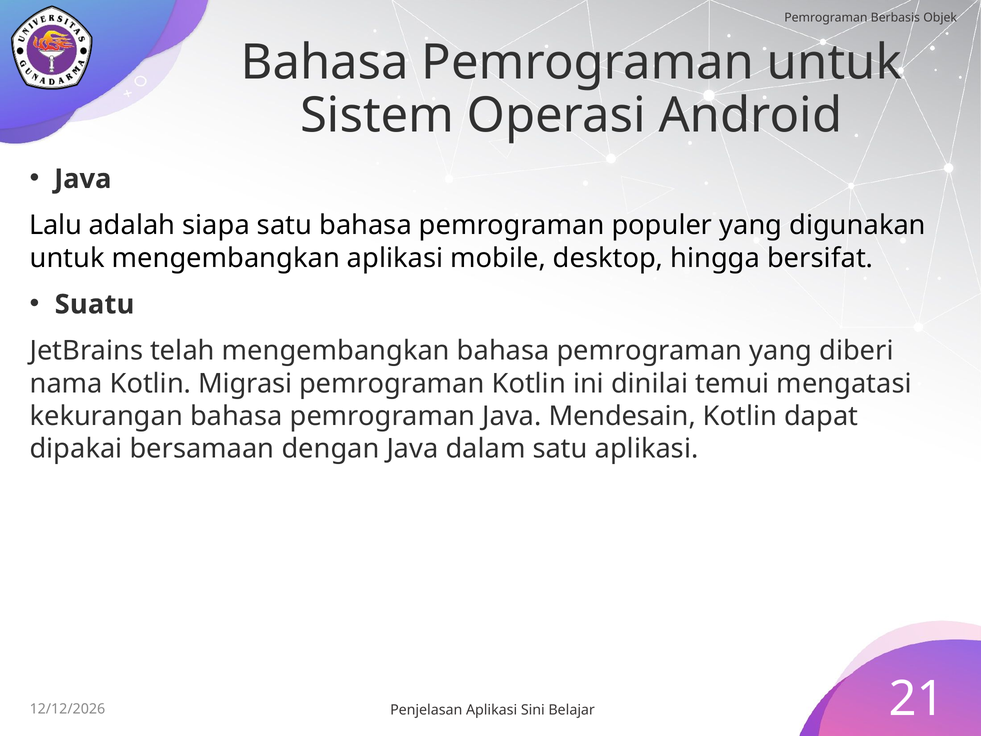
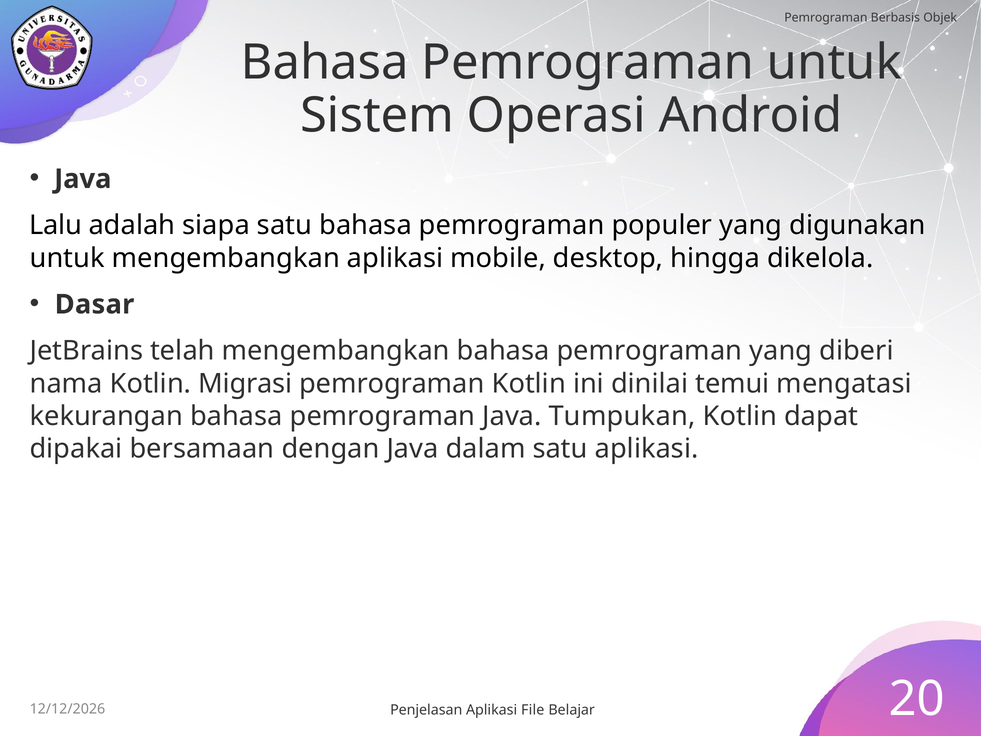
bersifat: bersifat -> dikelola (820, 258)
Suatu: Suatu -> Dasar (95, 304)
Mendesain: Mendesain -> Tumpukan (622, 416)
21: 21 -> 20 (917, 699)
Sini: Sini -> File (533, 710)
